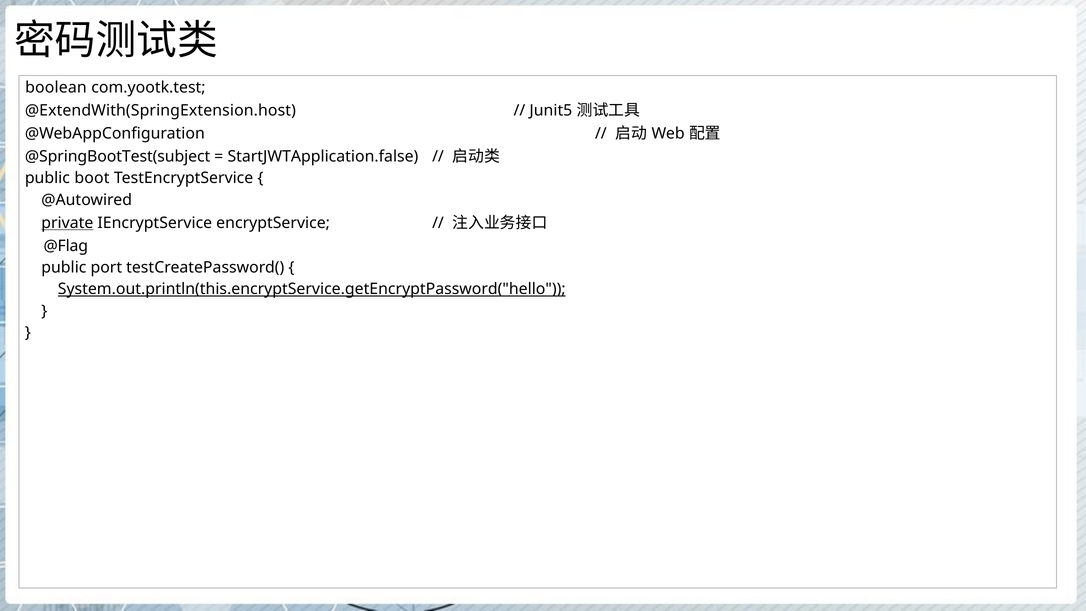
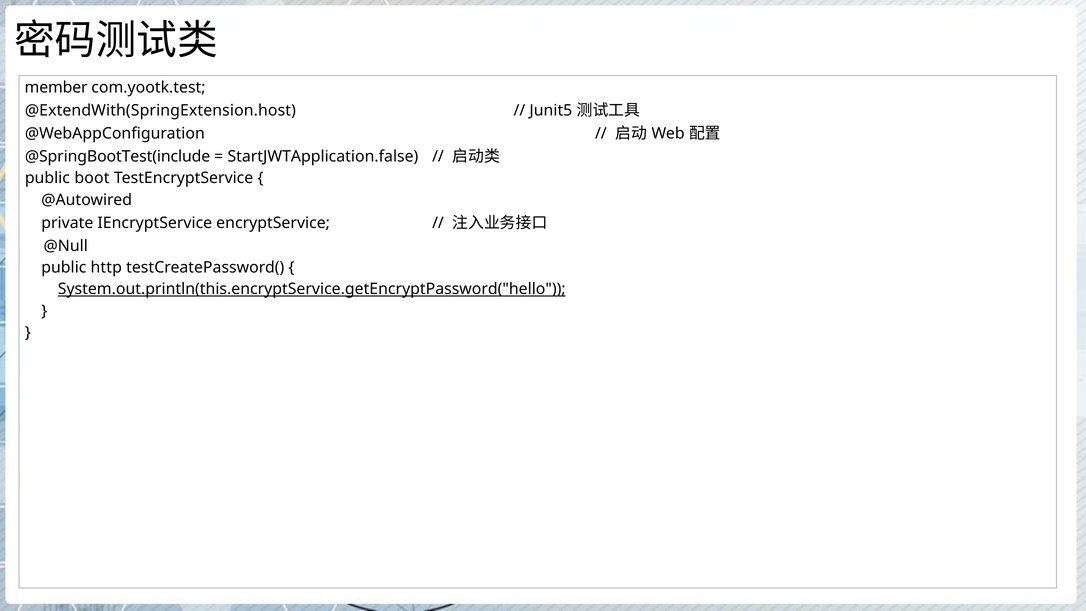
boolean: boolean -> member (56, 87)
@SpringBootTest(subject: @SpringBootTest(subject -> @SpringBootTest(include (118, 157)
private underline: present -> none (67, 223)
@Flag: @Flag -> @Null (66, 246)
port: port -> http (106, 268)
